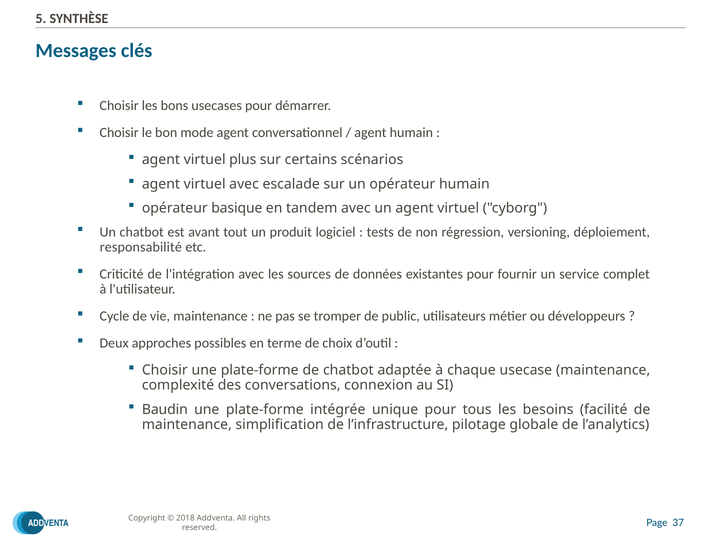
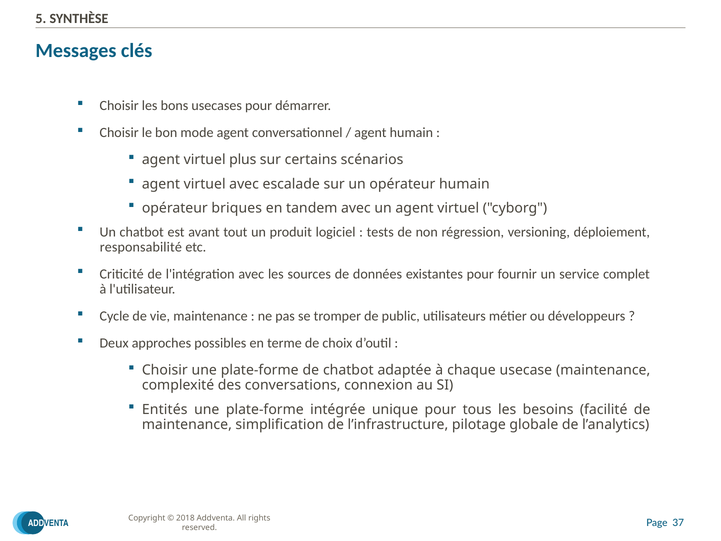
basique: basique -> briques (237, 208)
Baudin: Baudin -> Entités (165, 409)
